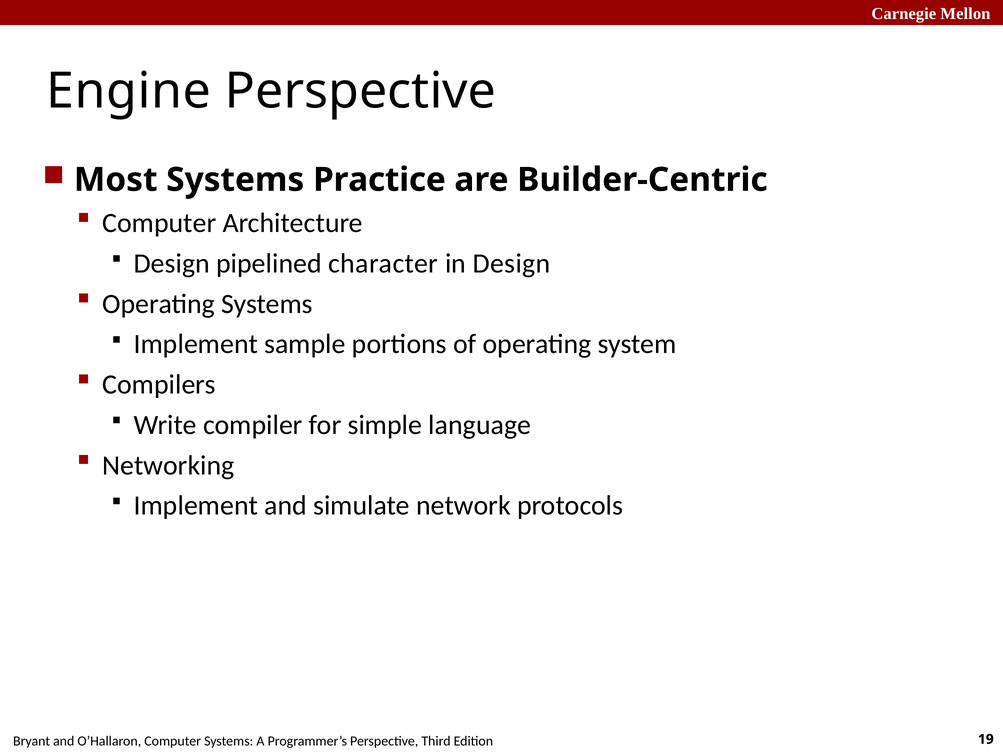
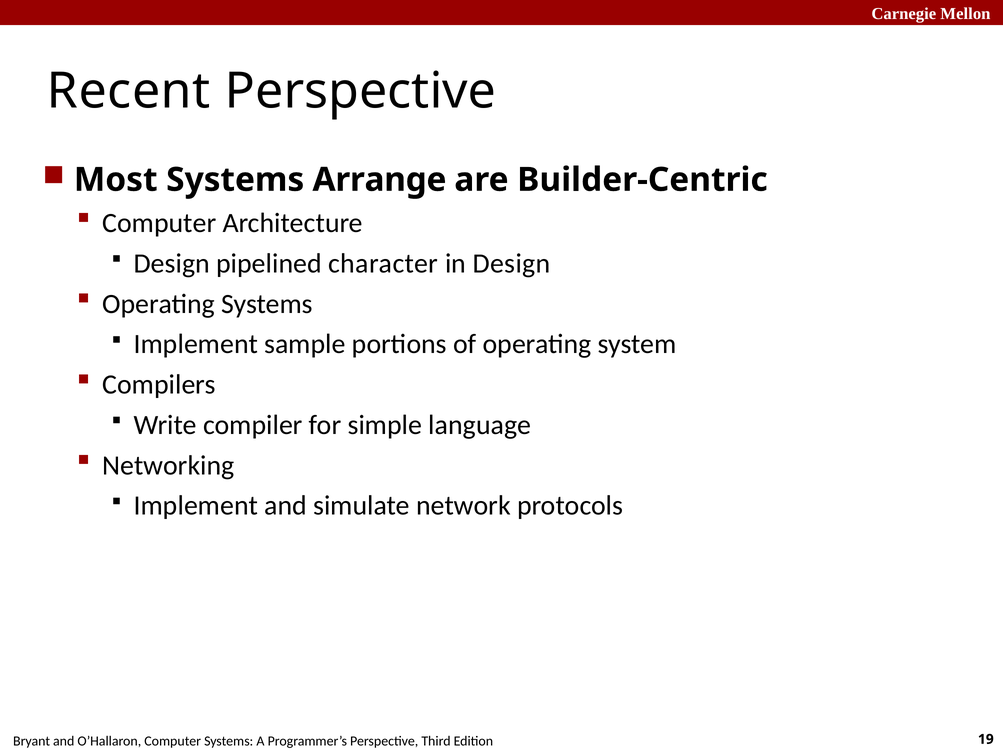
Engine: Engine -> Recent (129, 91)
Practice: Practice -> Arrange (379, 180)
